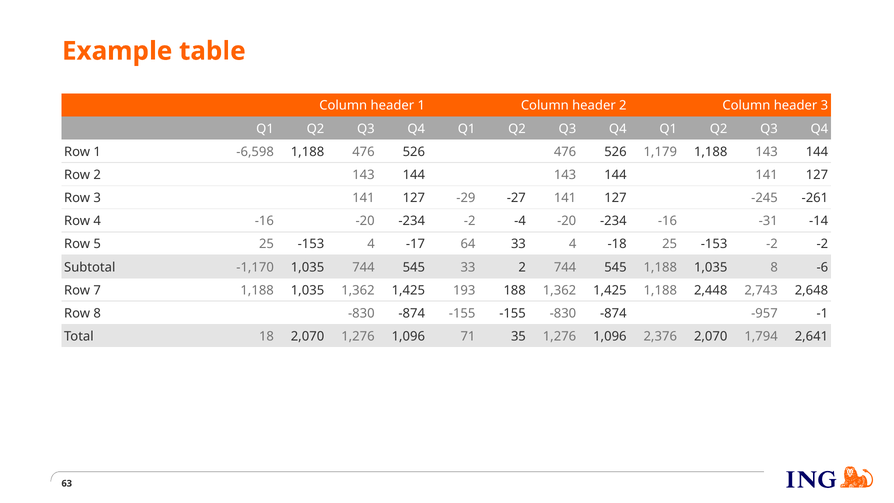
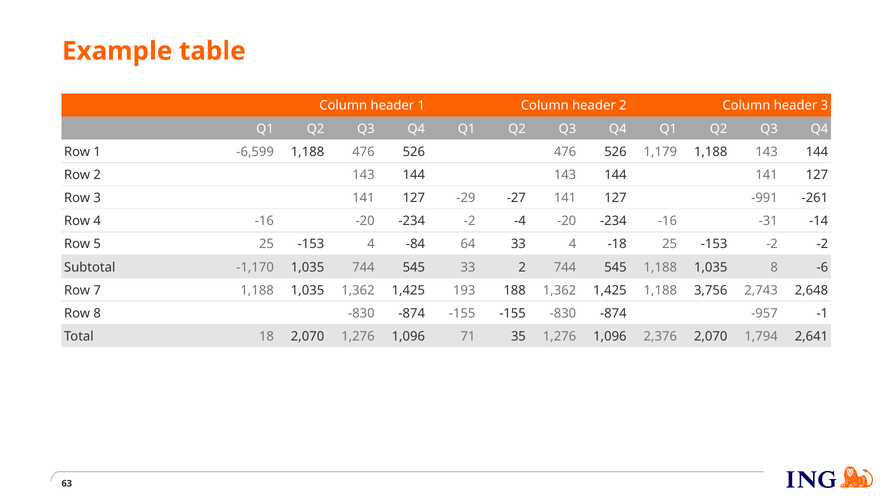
-6,598: -6,598 -> -6,599 (255, 152)
-245: -245 -> -991 (764, 198)
-17: -17 -> -84 (416, 244)
2,448: 2,448 -> 3,756 (711, 290)
